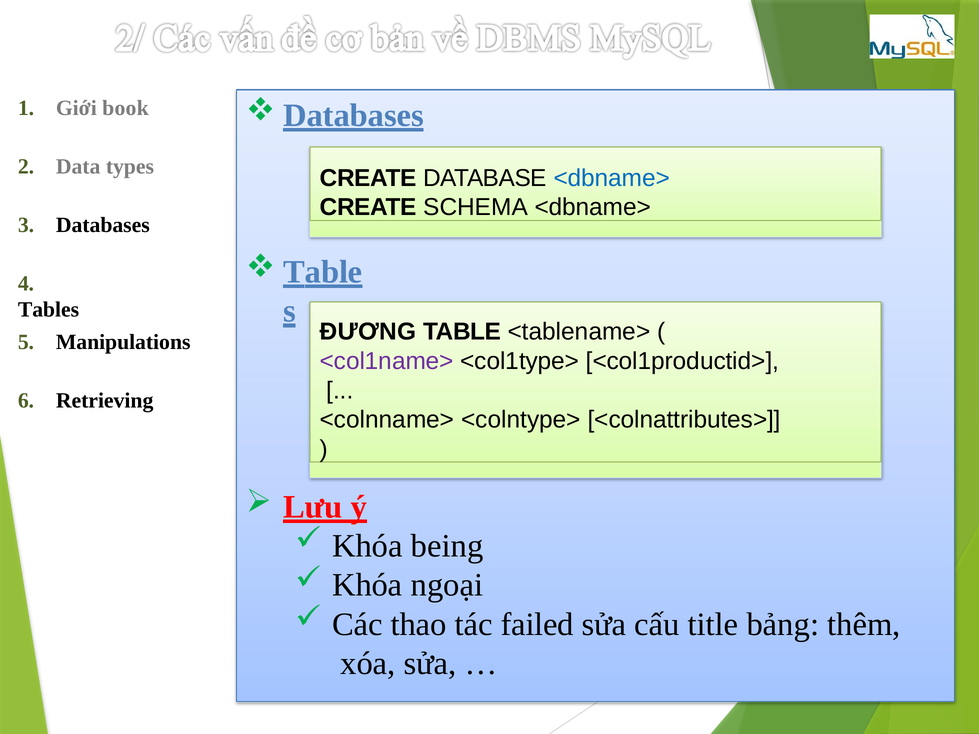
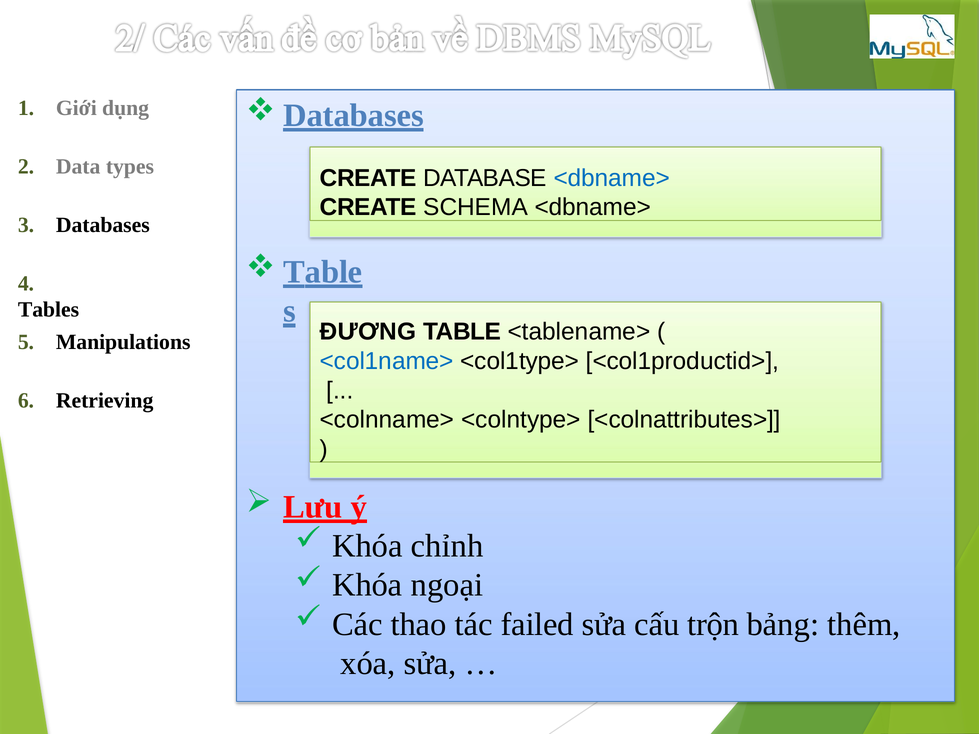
book: book -> dụng (126, 108)
<col1name> colour: purple -> blue (387, 361)
being: being -> chỉnh (447, 546)
title: title -> trộn (713, 624)
